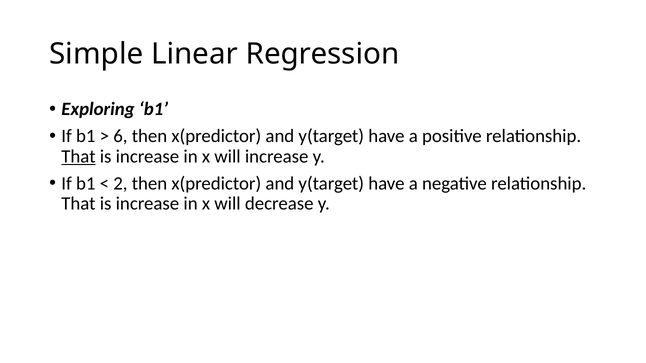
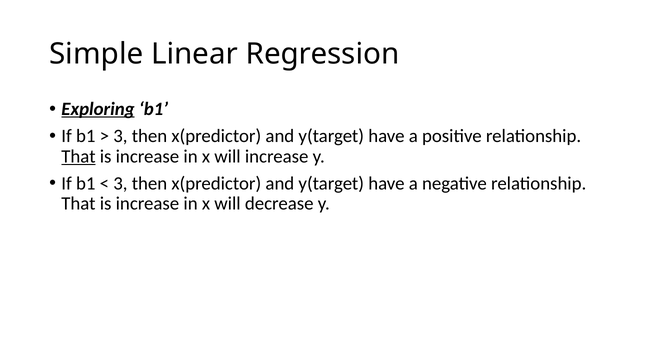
Exploring underline: none -> present (98, 109)
6: 6 -> 3 (120, 136)
2: 2 -> 3 (120, 184)
